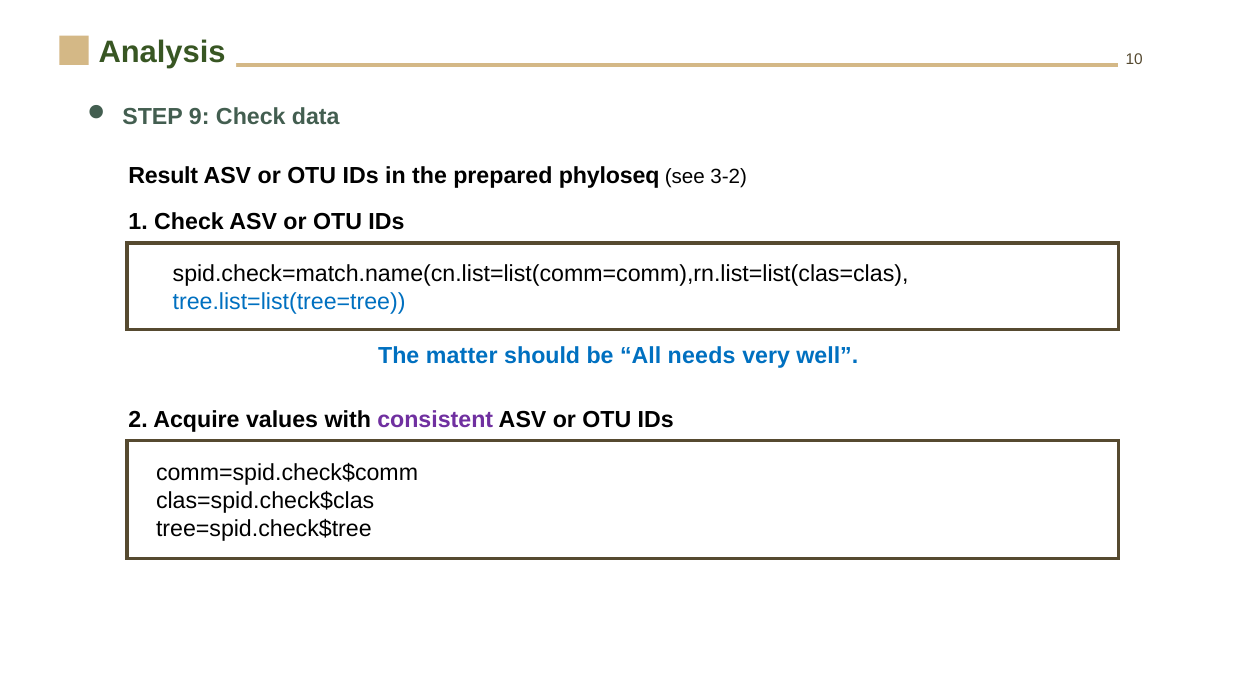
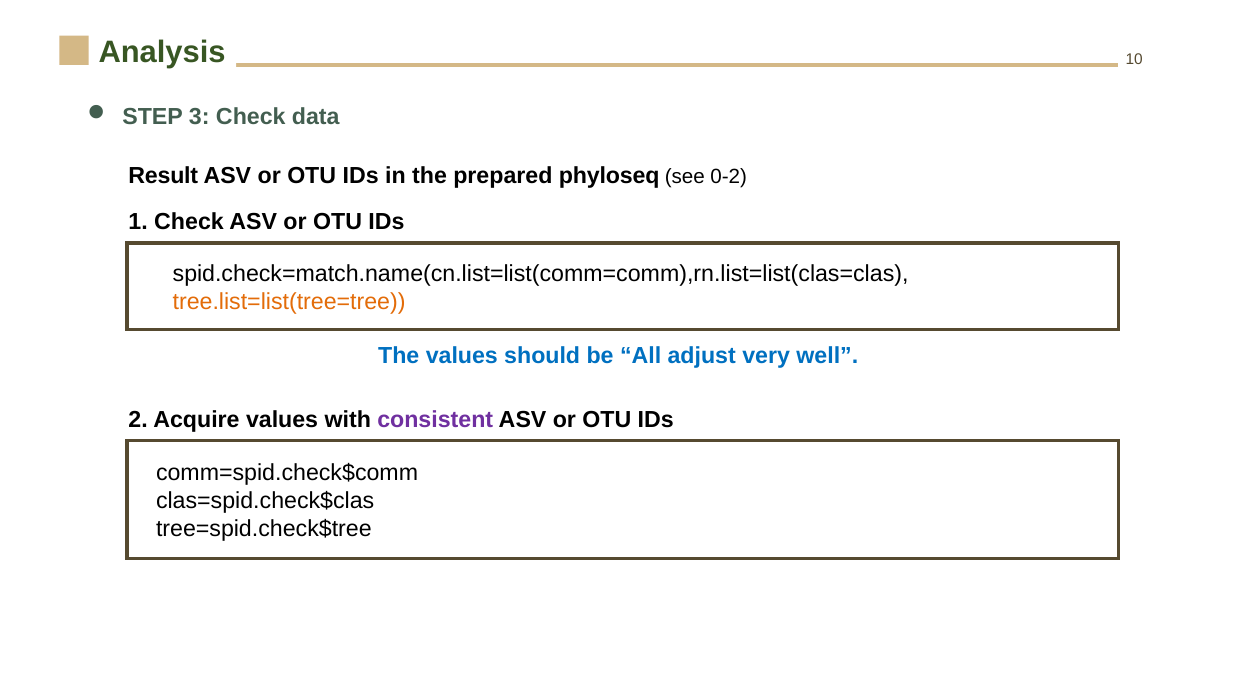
9: 9 -> 3 (199, 117)
3-2: 3-2 -> 0-2 (729, 177)
tree.list=list(tree=tree colour: blue -> orange (289, 301)
The matter: matter -> values (462, 356)
needs: needs -> adjust (702, 356)
